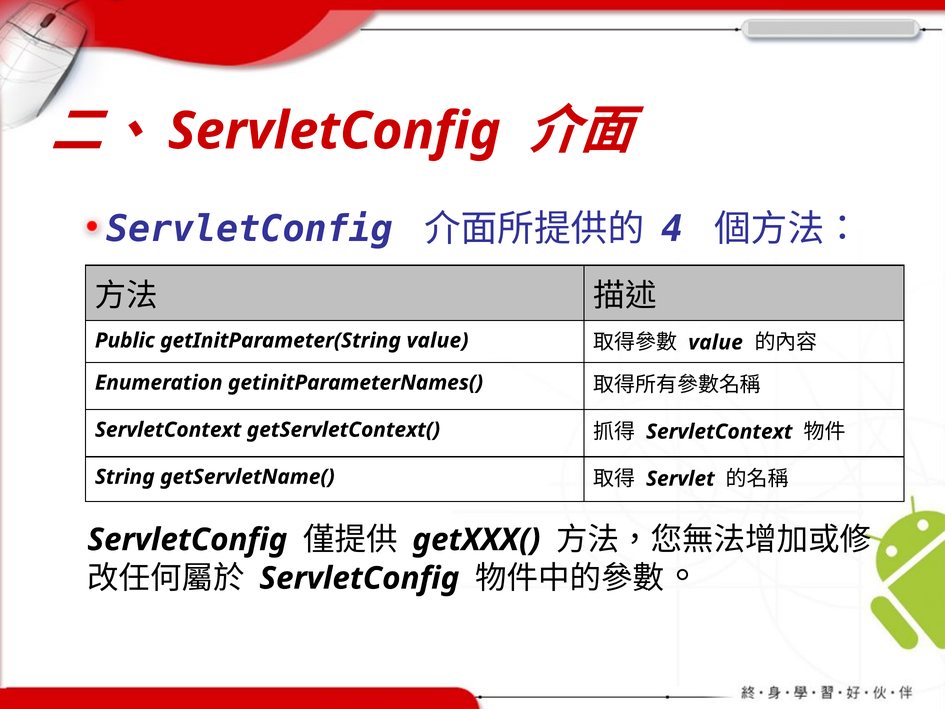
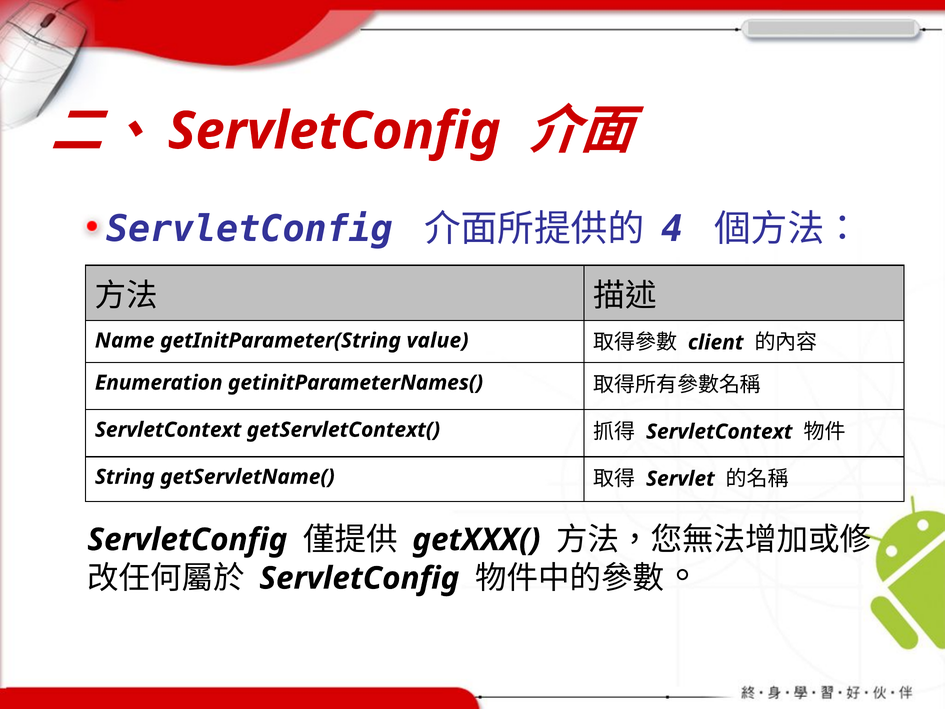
Public: Public -> Name (125, 340)
value: value -> client (716, 342)
